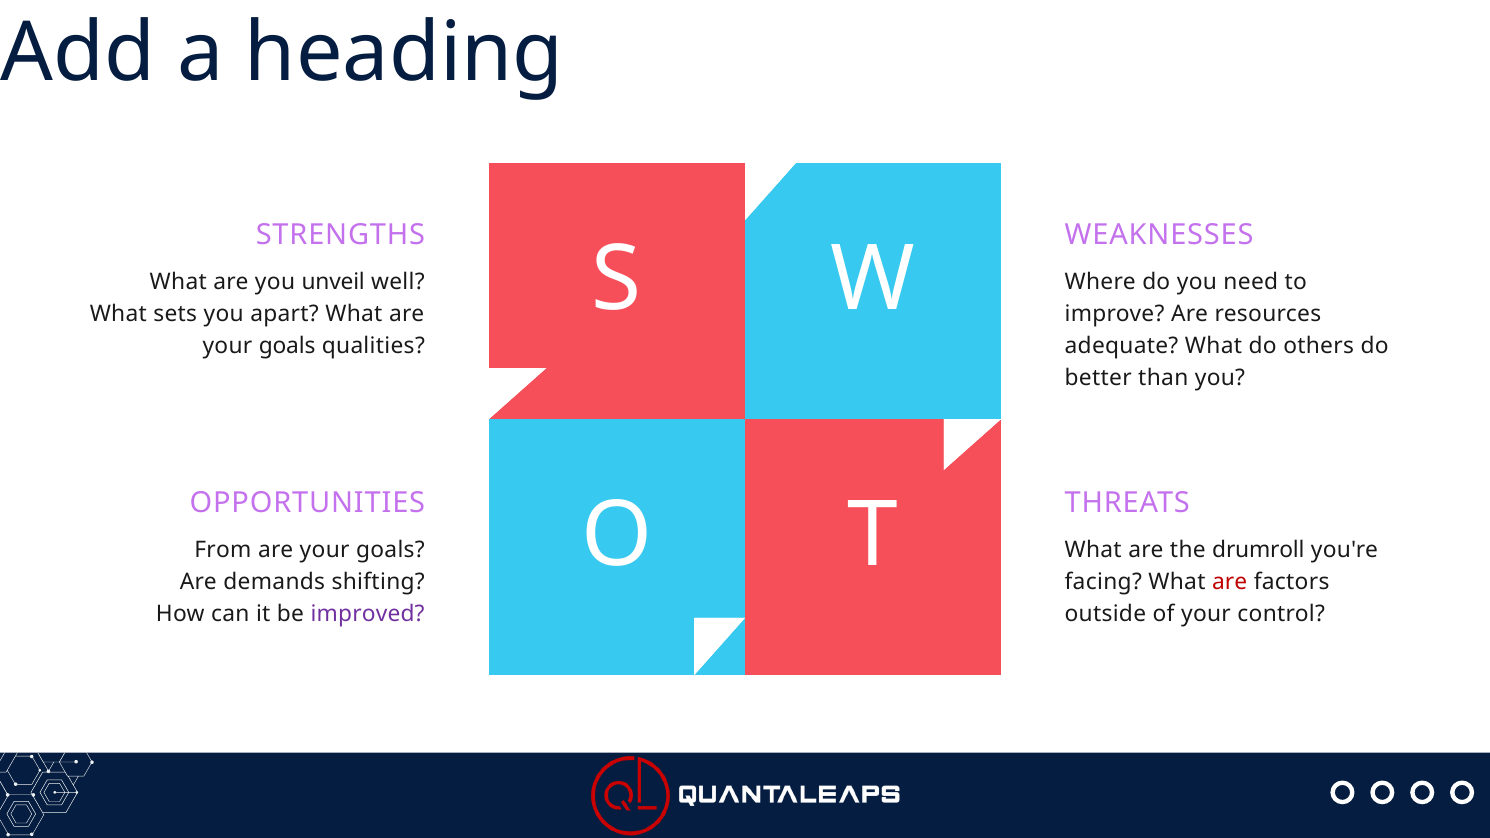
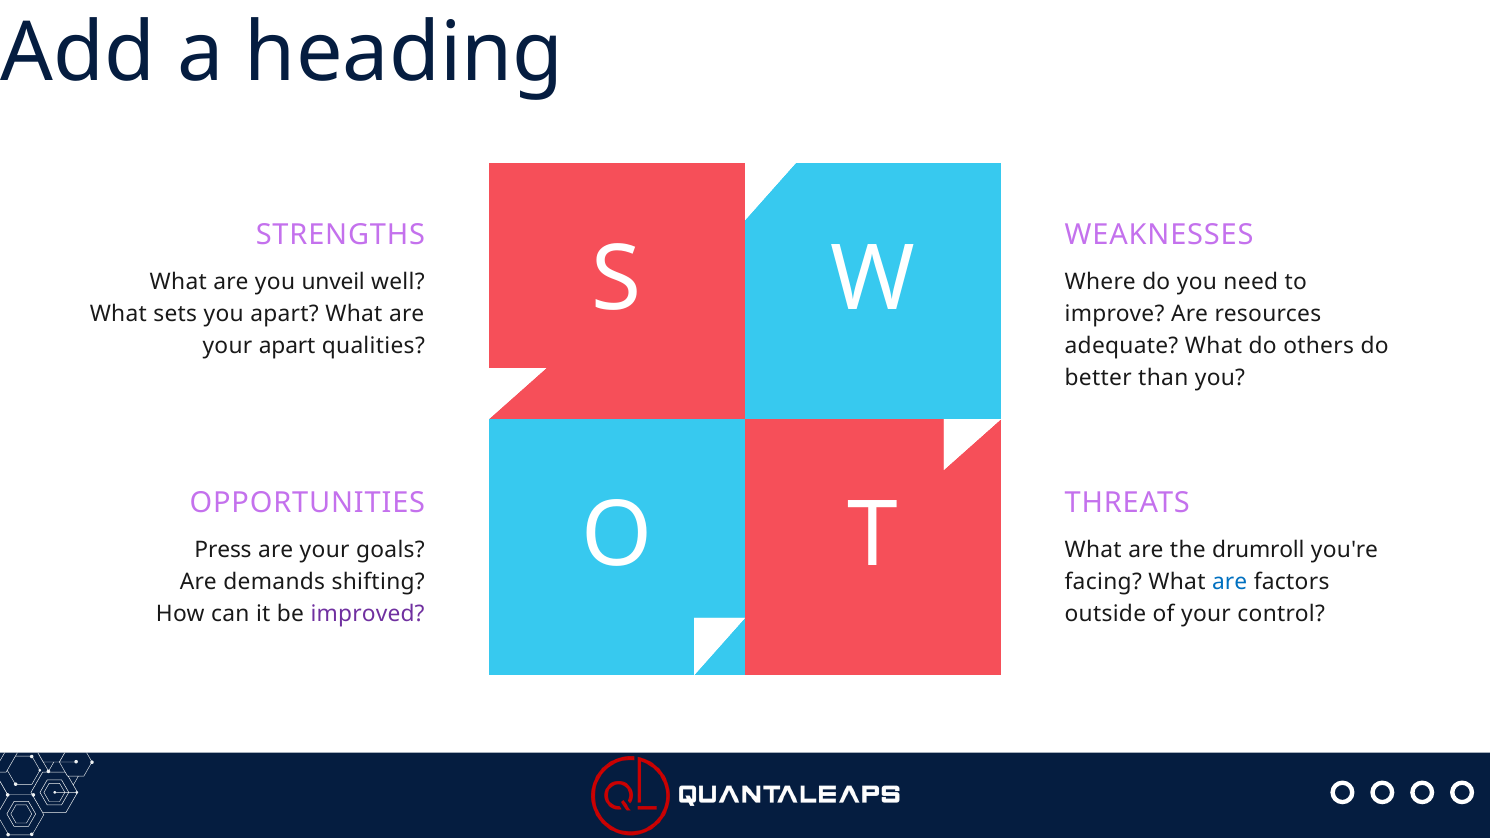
goals: goals -> apart (287, 346)
From: From -> Press (223, 550)
are colour: red -> blue (1230, 582)
